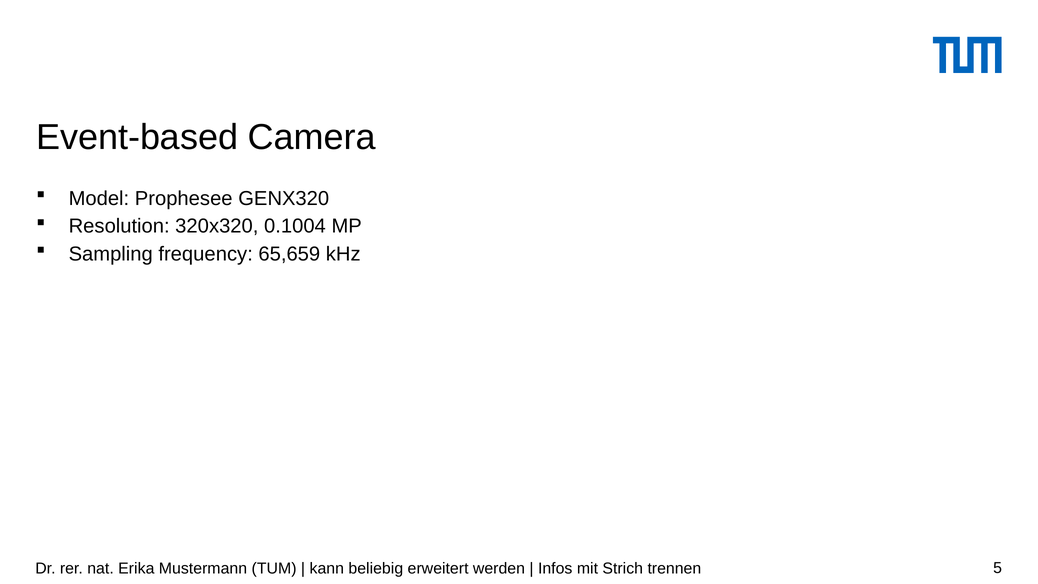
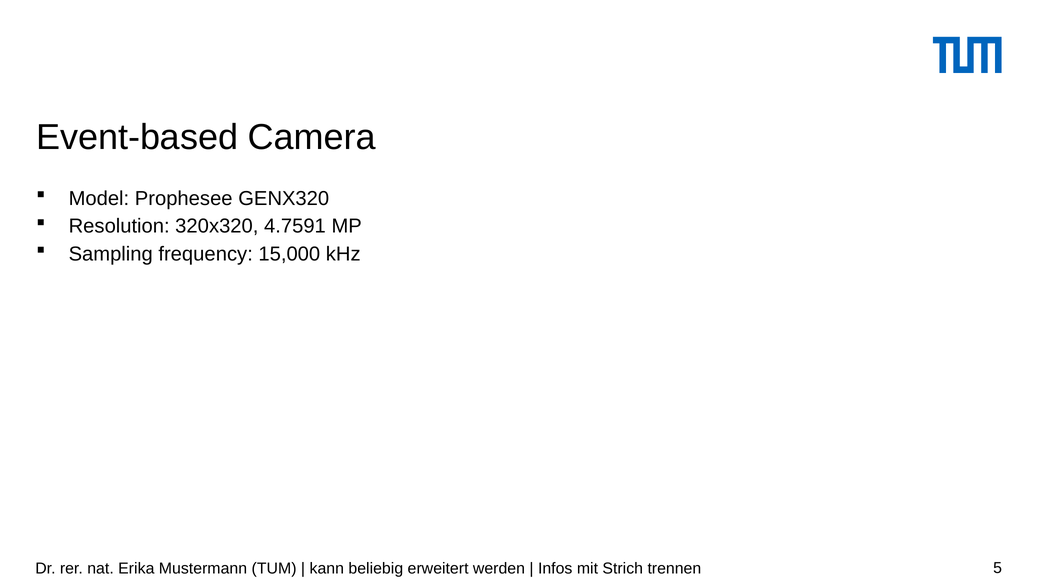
0.1004: 0.1004 -> 4.7591 (295, 226)
65,659: 65,659 -> 15,000 (289, 254)
